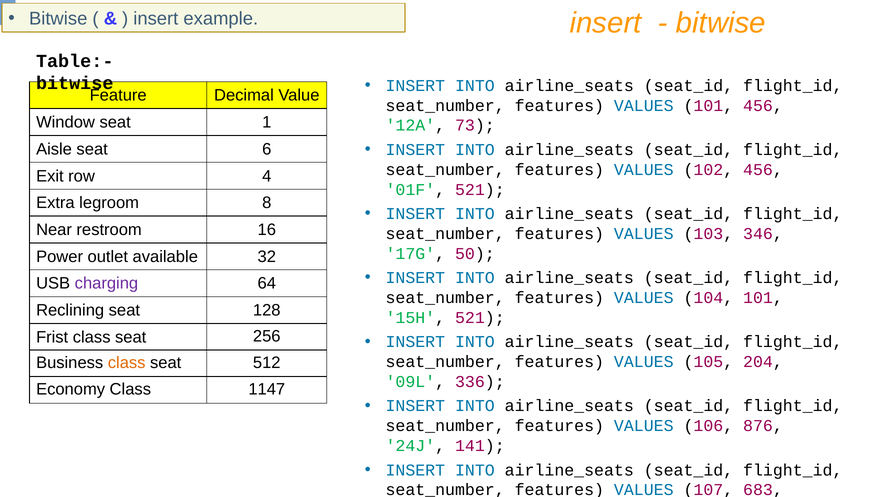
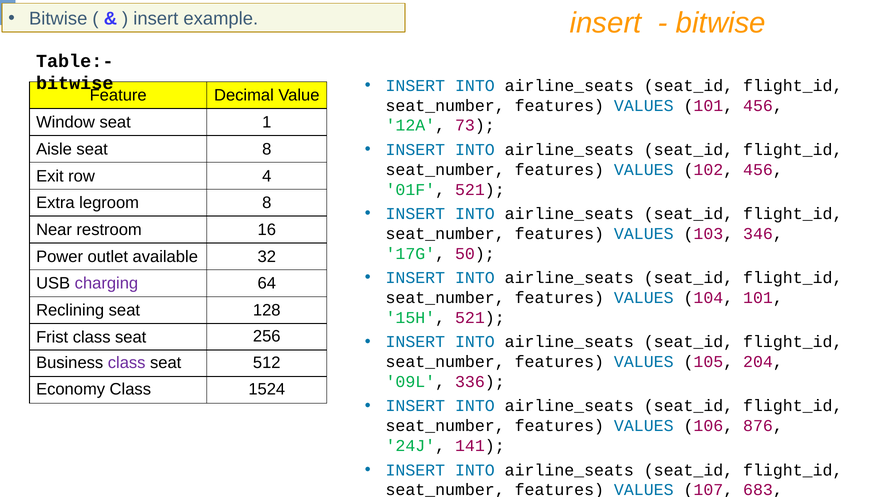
seat 6: 6 -> 8 (267, 149)
class colour: orange -> purple (127, 363)
1147: 1147 -> 1524 (267, 389)
